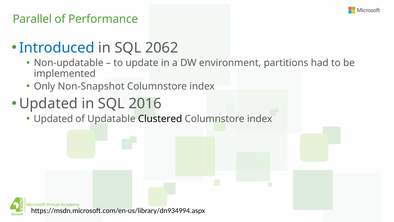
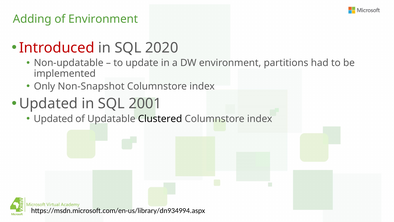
Parallel: Parallel -> Adding (32, 19)
of Performance: Performance -> Environment (103, 19)
Introduced colour: blue -> red (57, 48)
2062: 2062 -> 2020 (162, 48)
2016: 2016 -> 2001 (145, 103)
